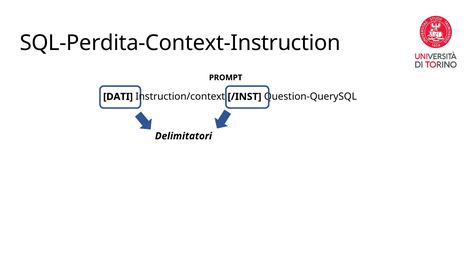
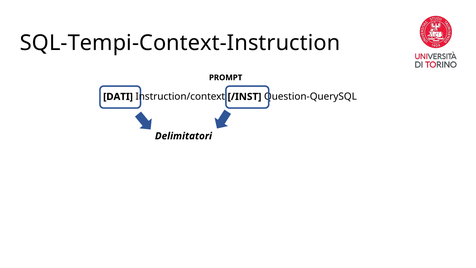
SQL-Perdita-Context-Instruction: SQL-Perdita-Context-Instruction -> SQL-Tempi-Context-Instruction (180, 43)
